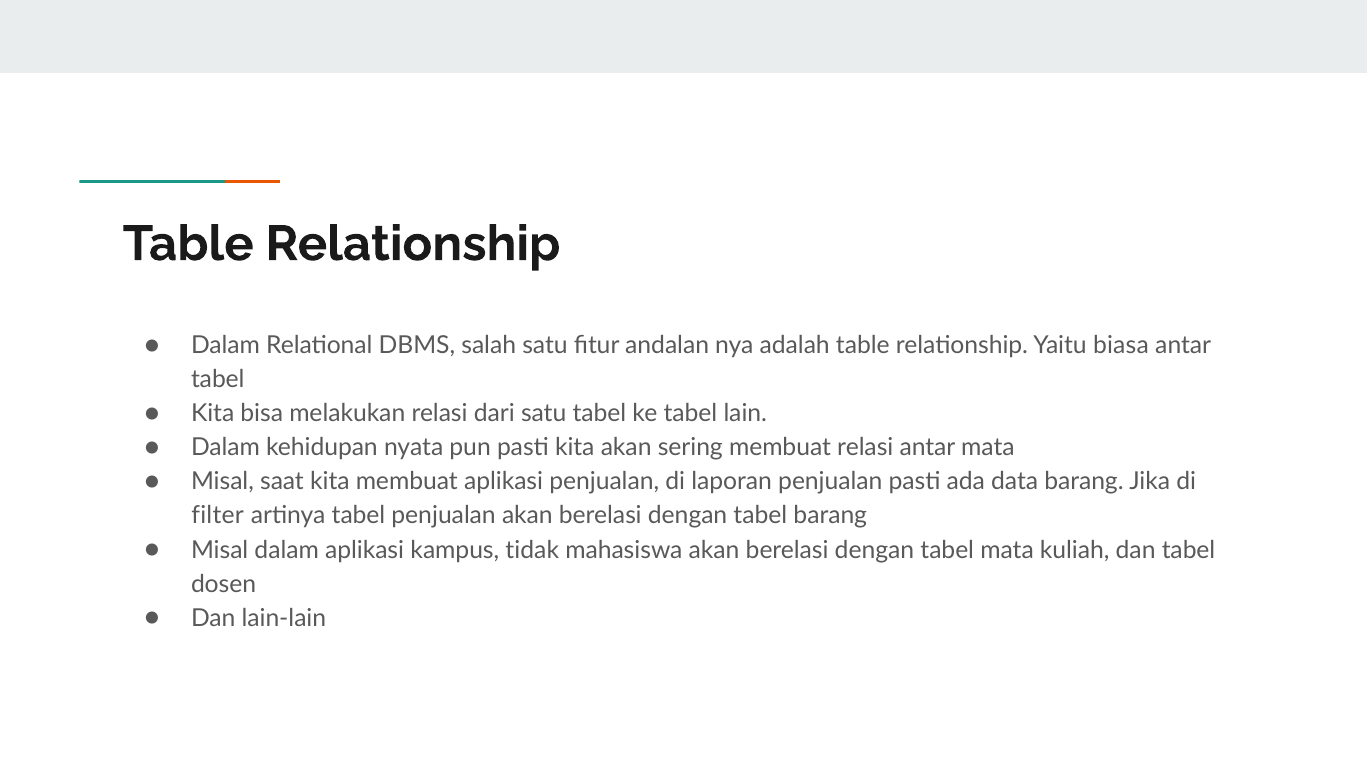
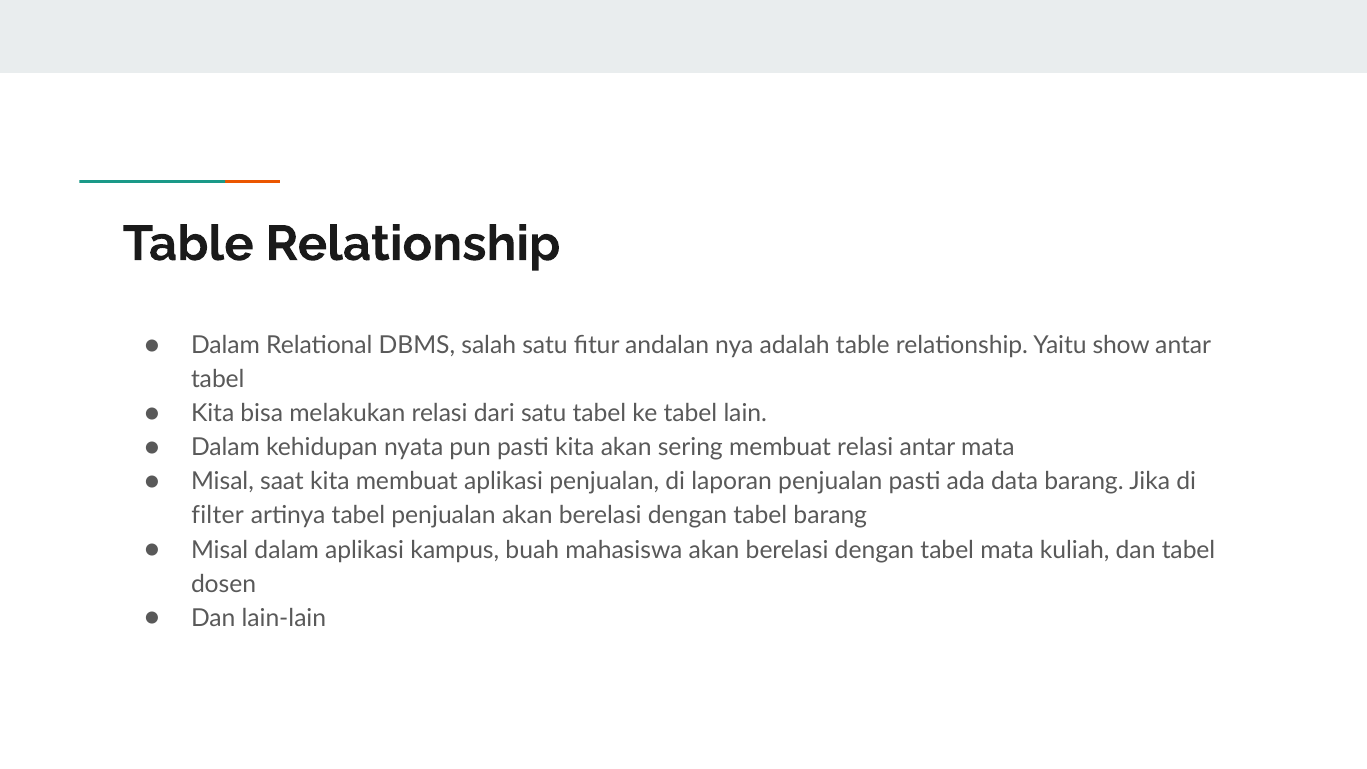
biasa: biasa -> show (1121, 345)
tidak: tidak -> buah (532, 550)
